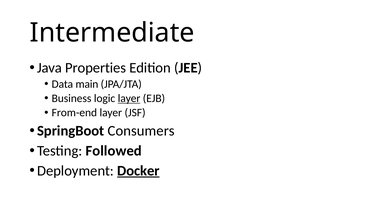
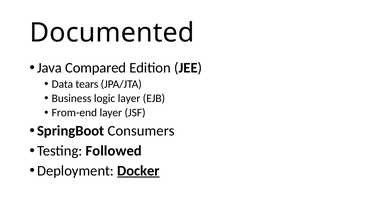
Intermediate: Intermediate -> Documented (112, 33)
Properties: Properties -> Compared (96, 68)
main: main -> tears (87, 84)
layer underline: present -> none (129, 98)
